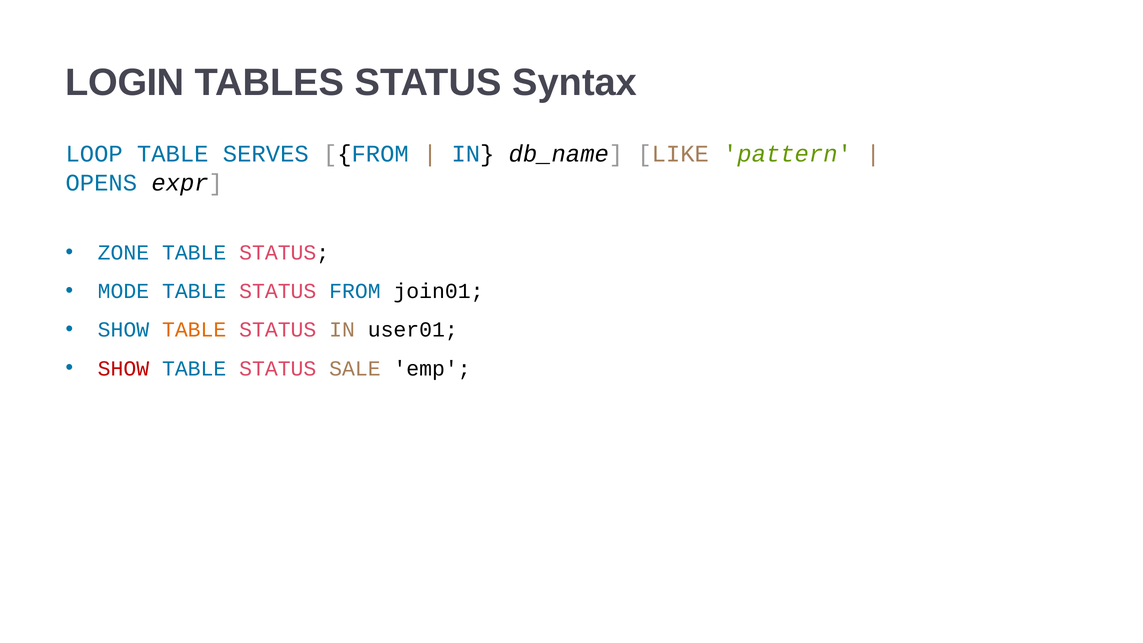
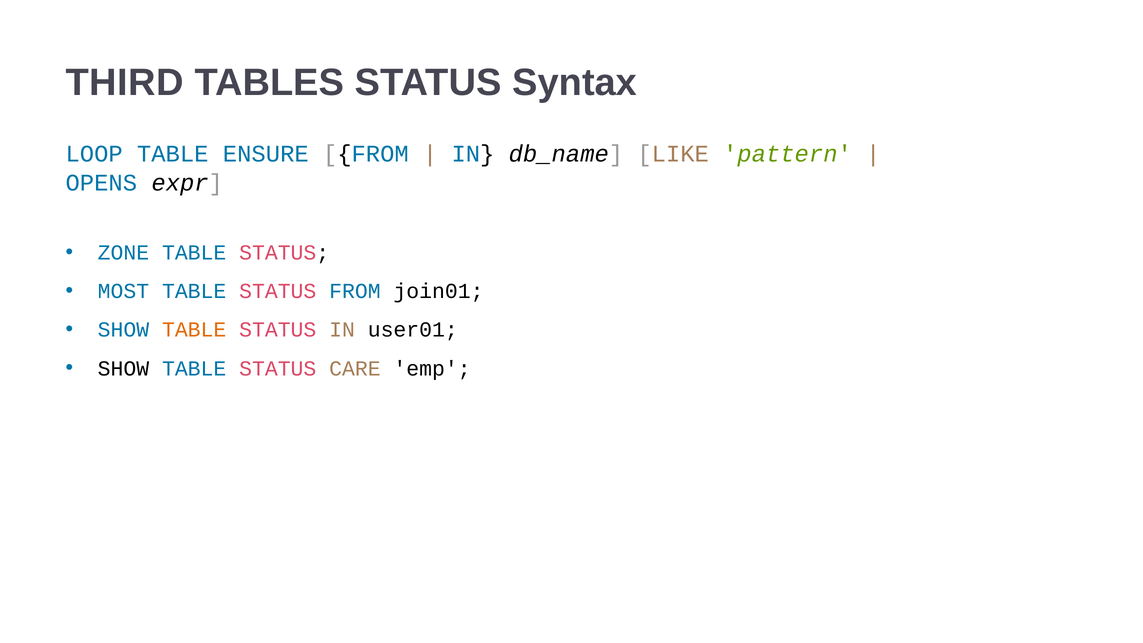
LOGIN: LOGIN -> THIRD (125, 83)
SERVES: SERVES -> ENSURE (266, 154)
MODE: MODE -> MOST (123, 291)
SHOW colour: red -> black (123, 368)
SALE: SALE -> CARE (355, 368)
